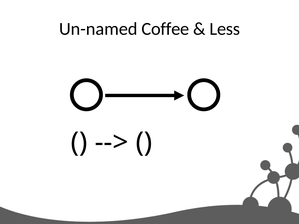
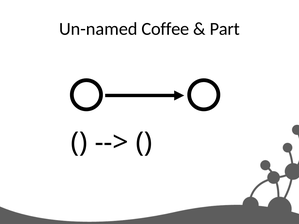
Less: Less -> Part (225, 29)
